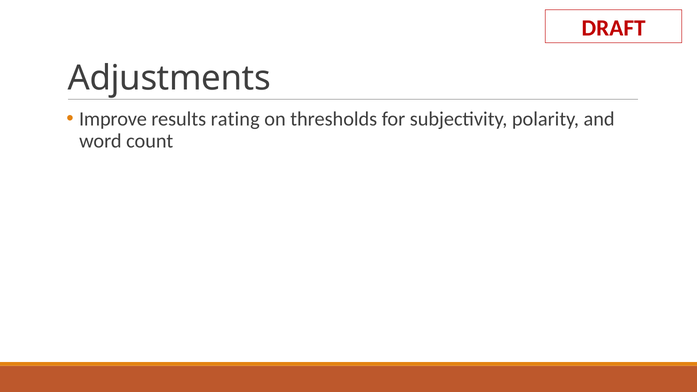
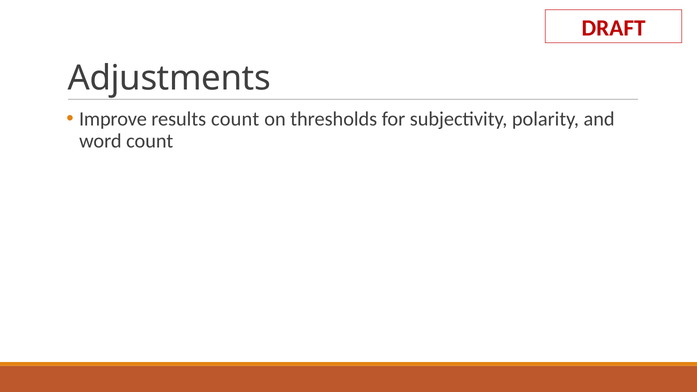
results rating: rating -> count (235, 119)
